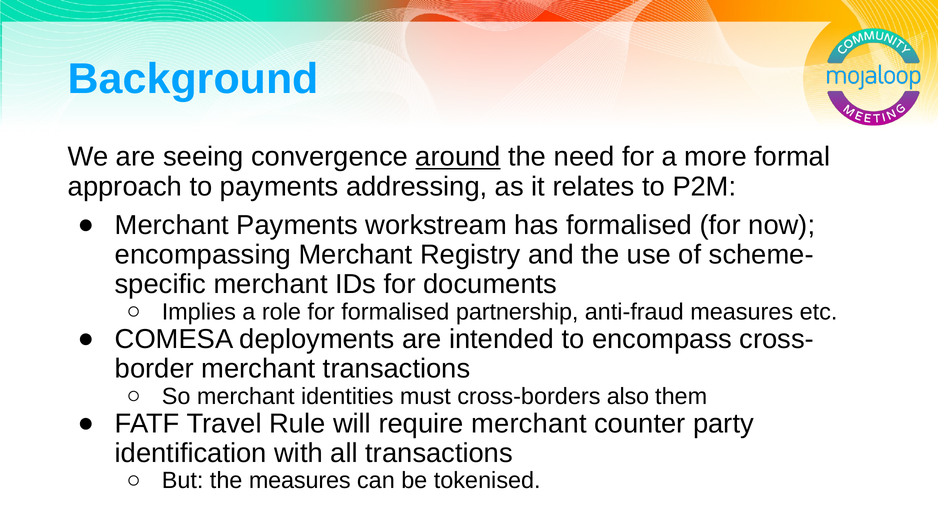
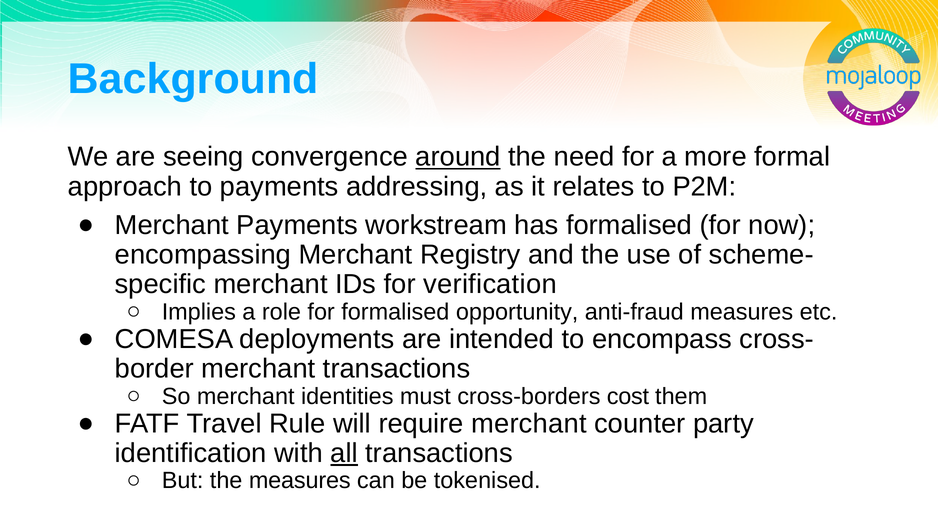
documents: documents -> verification (490, 284)
partnership: partnership -> opportunity (517, 312)
also: also -> cost (628, 396)
all underline: none -> present (344, 453)
